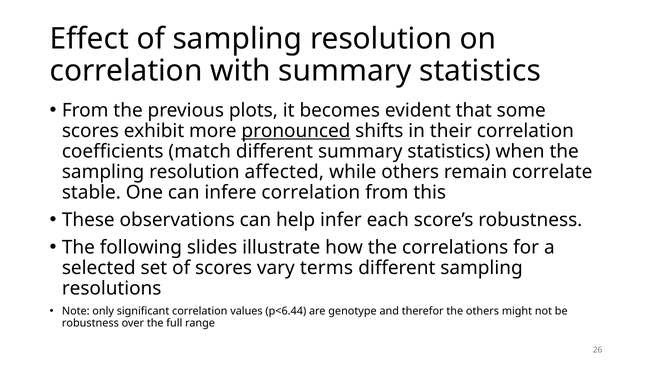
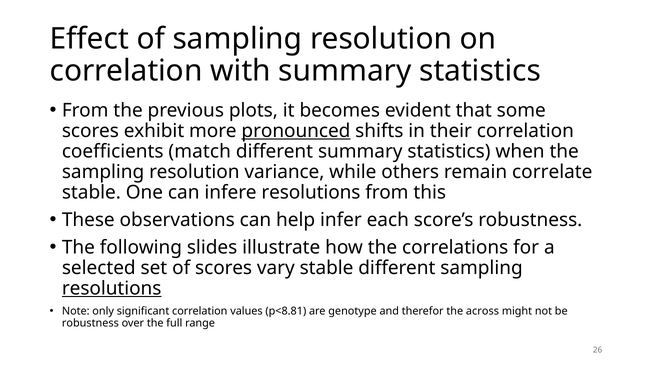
affected: affected -> variance (284, 172)
infere correlation: correlation -> resolutions (311, 192)
vary terms: terms -> stable (327, 268)
resolutions underline: none -> present (112, 288)
p<6.44: p<6.44 -> p<8.81 (286, 311)
the others: others -> across (482, 311)
